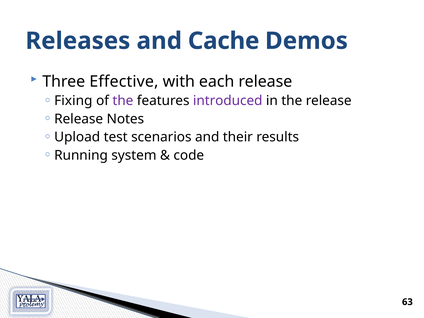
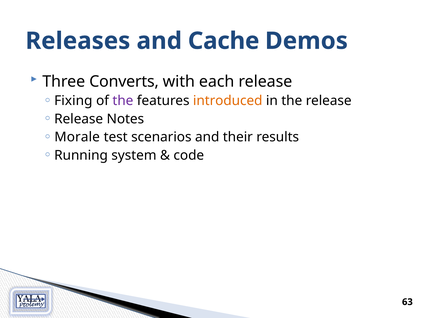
Effective: Effective -> Converts (124, 81)
introduced colour: purple -> orange (228, 101)
Upload: Upload -> Morale (77, 137)
